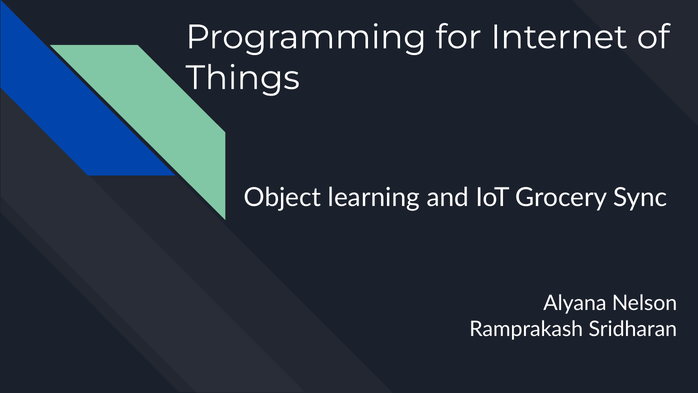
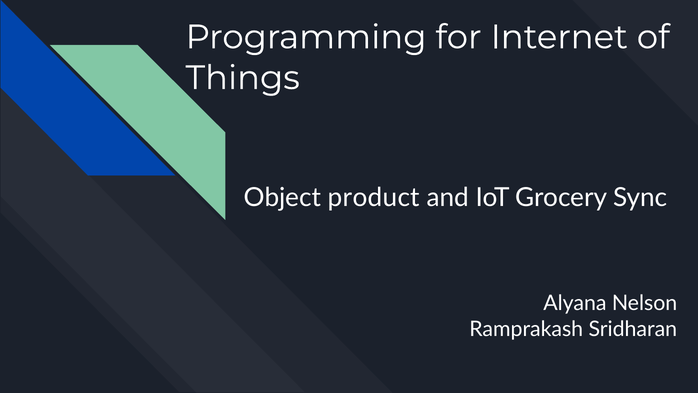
learning: learning -> product (374, 197)
